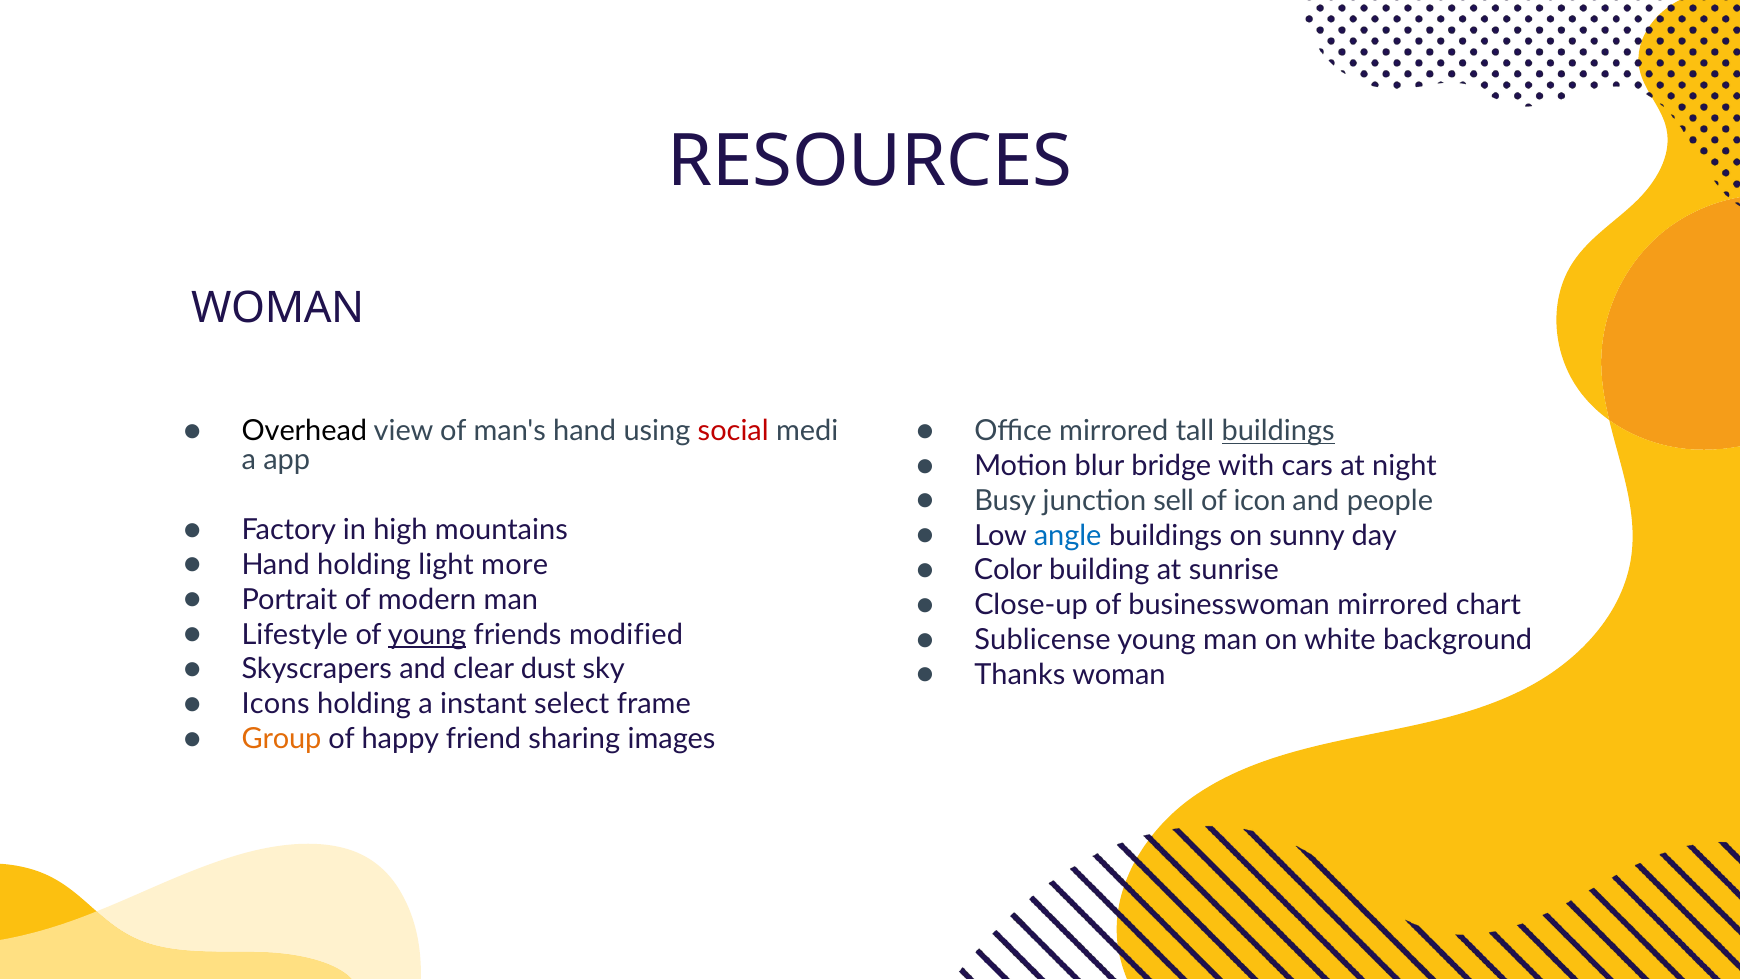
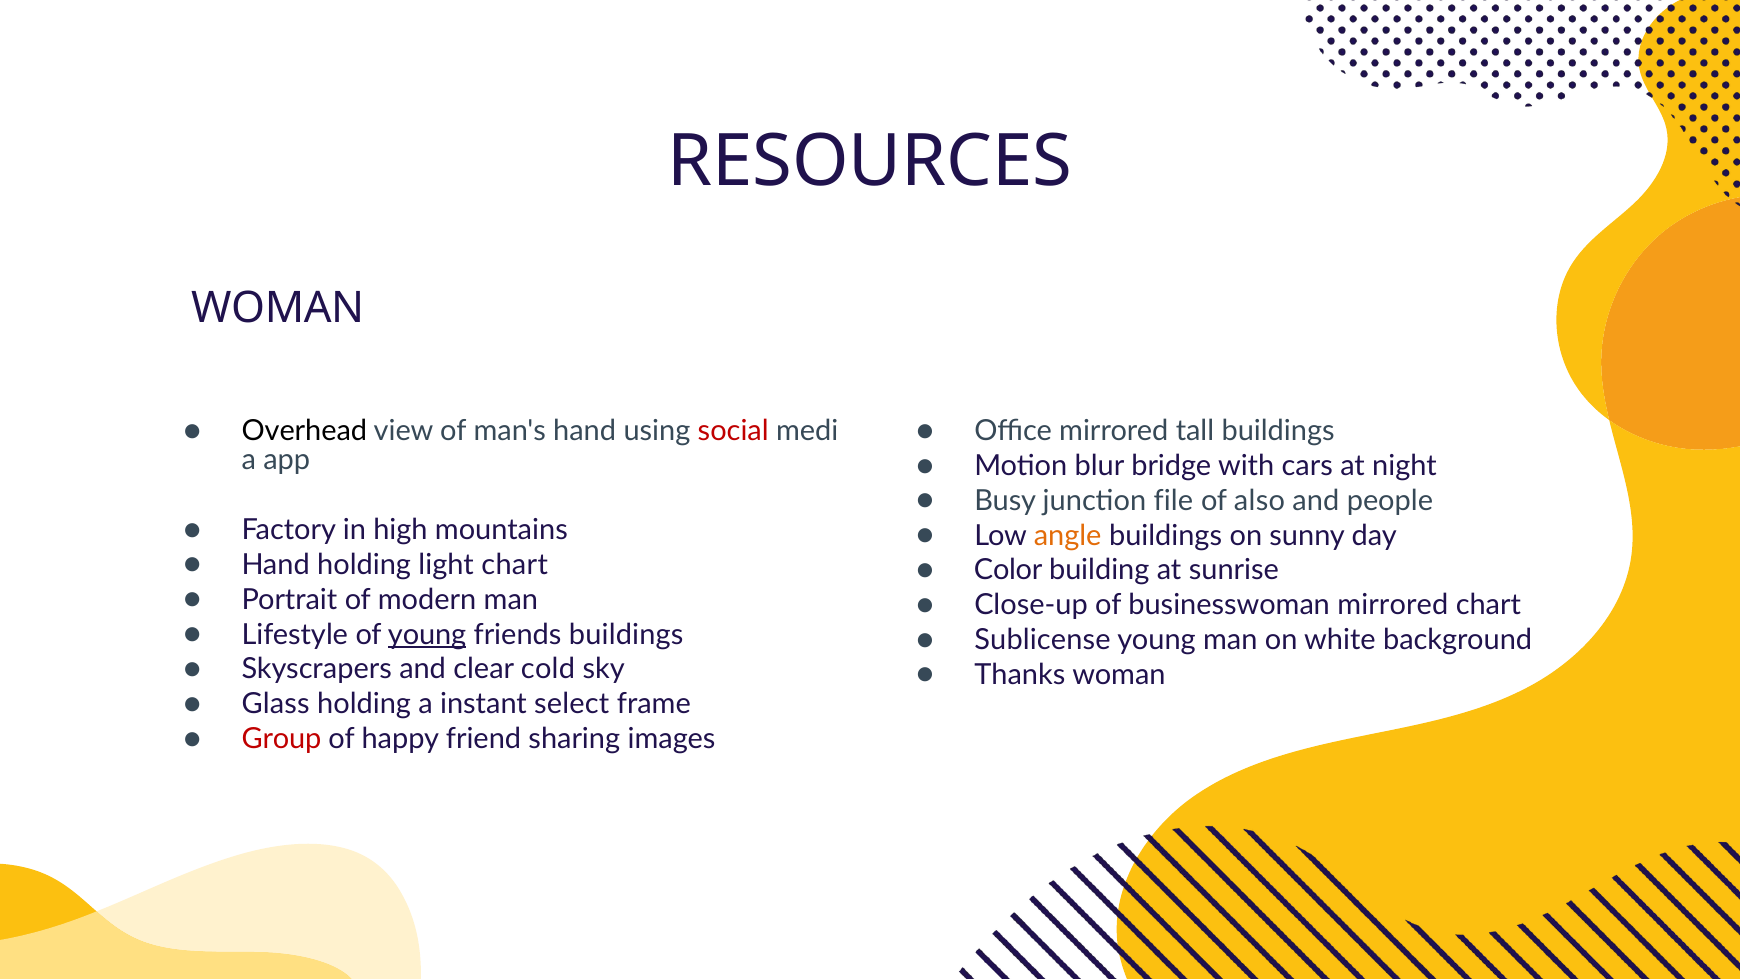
buildings underline: present -> none (1278, 431)
sell: sell -> file (1173, 501)
icon: icon -> also (1260, 501)
angle colour: blue -> orange (1068, 535)
light more: more -> chart (515, 565)
friends modified: modified -> buildings (626, 634)
dust: dust -> cold (548, 669)
Icons: Icons -> Glass (276, 704)
Group colour: orange -> red (281, 739)
